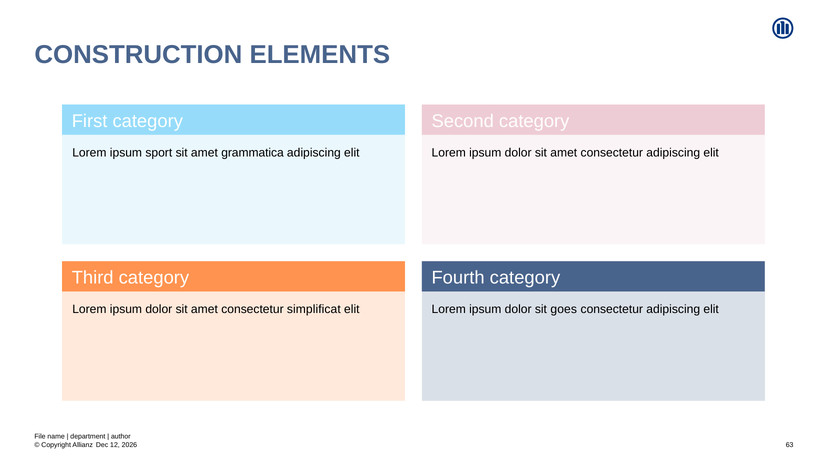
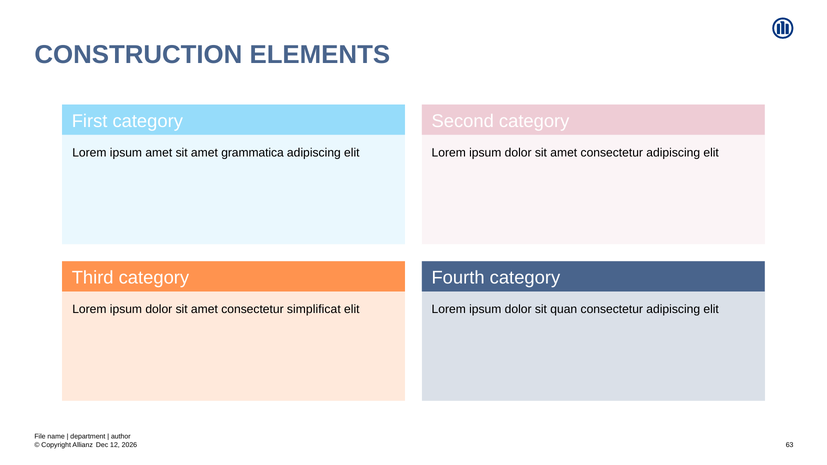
ipsum sport: sport -> amet (159, 153)
goes: goes -> quan (564, 310)
